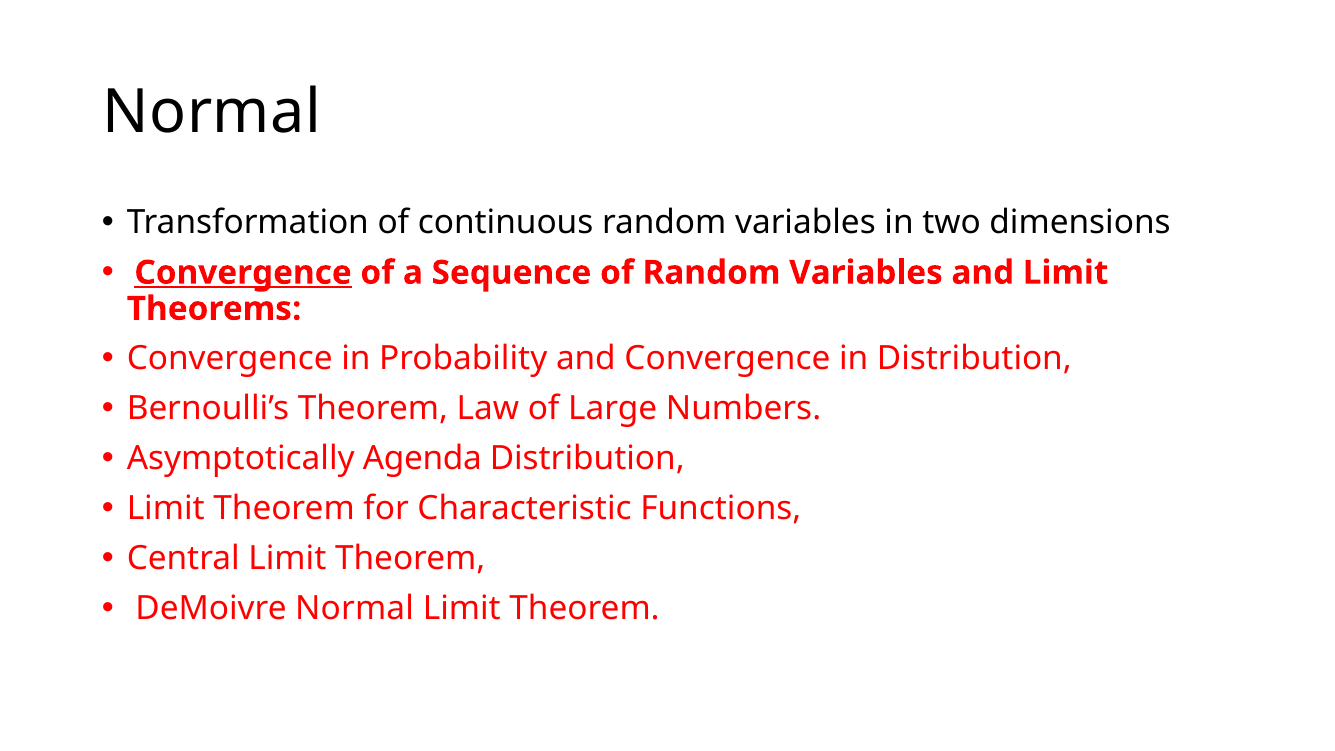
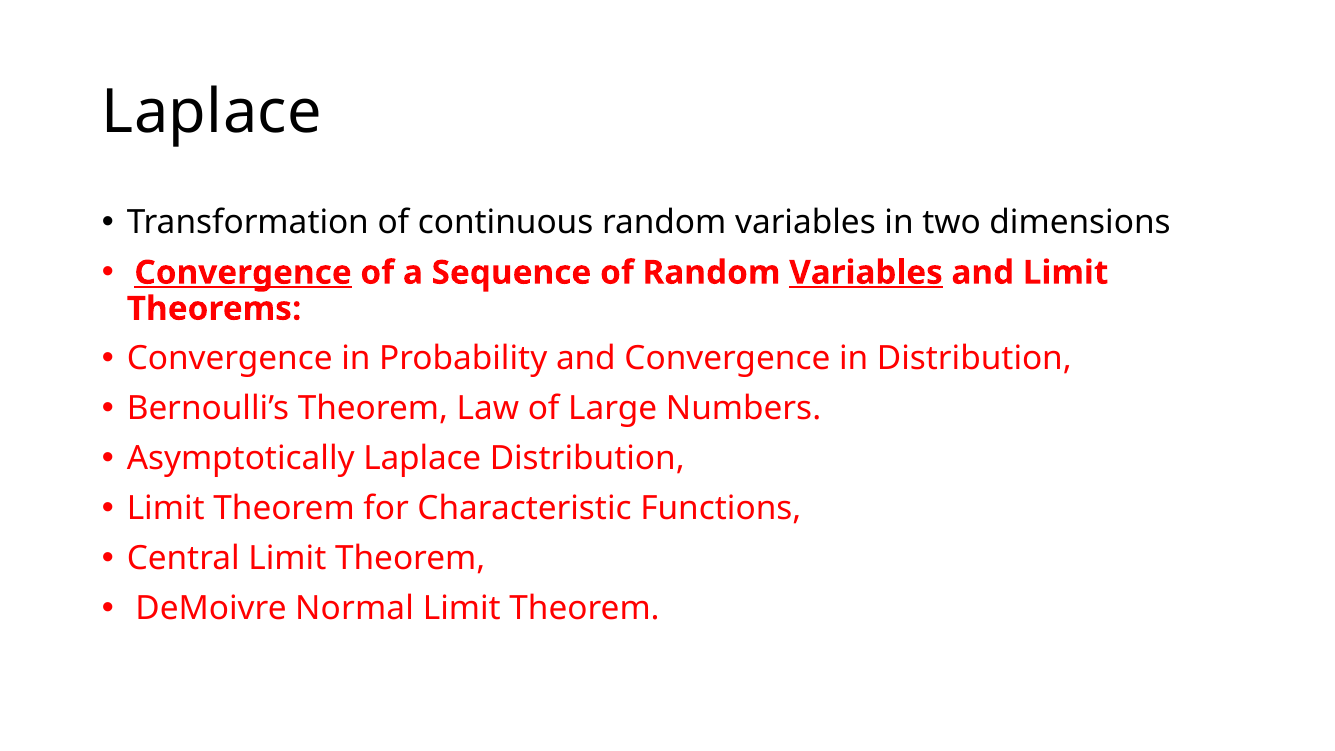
Normal: Normal -> Laplace (212, 112)
Variables underline: none -> present (866, 273)
Asymptotically Agenda: Agenda -> Laplace (422, 459)
